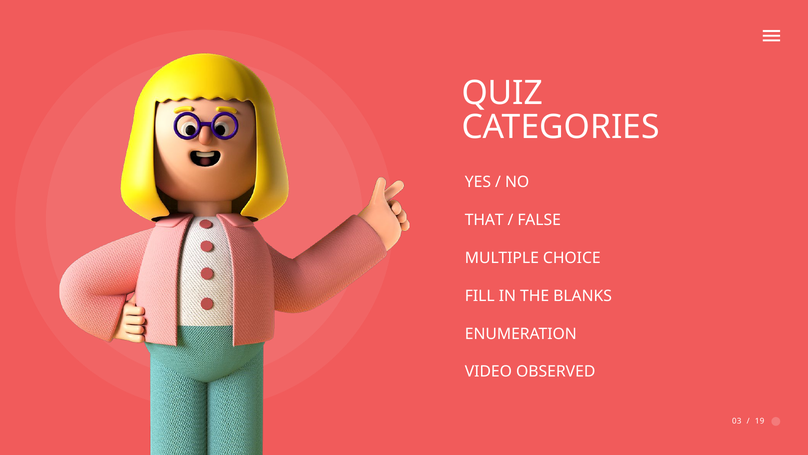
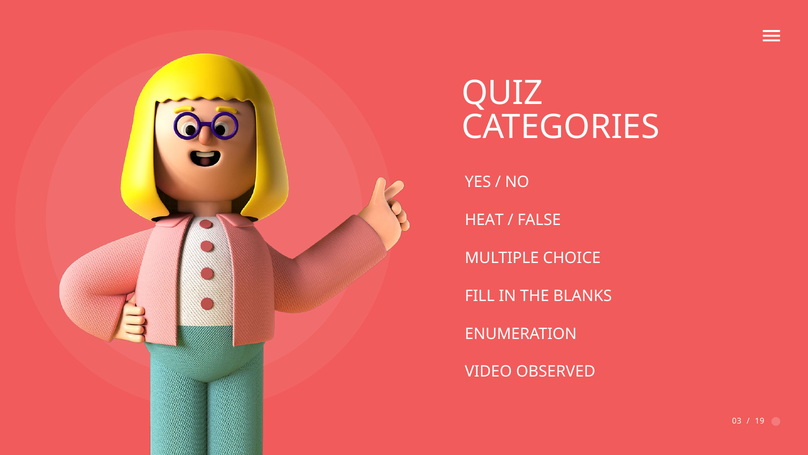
THAT: THAT -> HEAT (484, 220)
